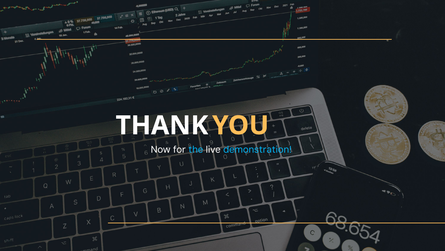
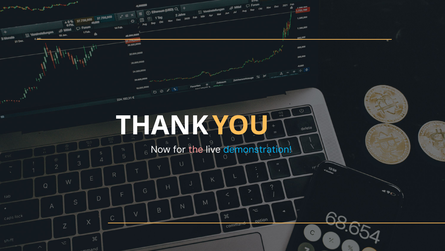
the colour: light blue -> pink (196, 149)
